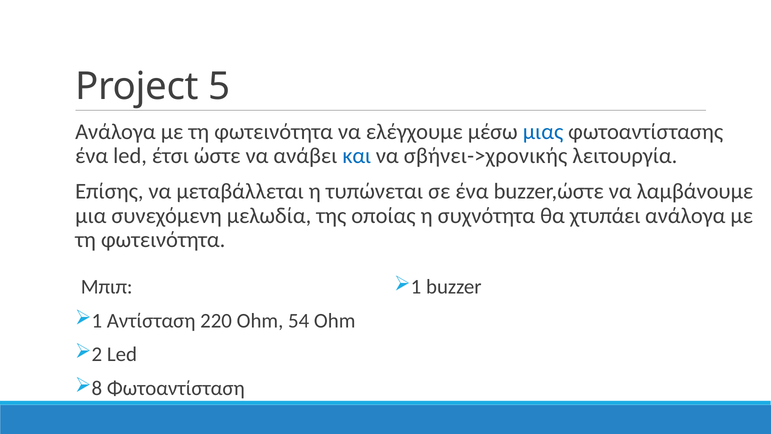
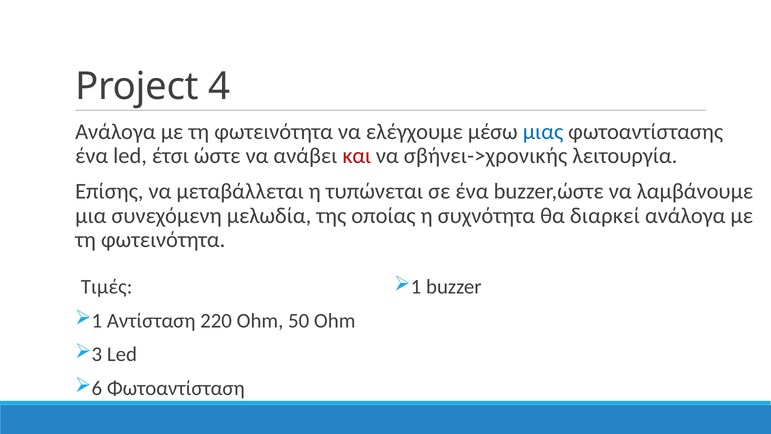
5: 5 -> 4 (219, 86)
και colour: blue -> red (357, 156)
χτυπάει: χτυπάει -> διαρκεί (605, 216)
Μπιπ: Μπιπ -> Τιμές (107, 287)
54: 54 -> 50 (299, 321)
2: 2 -> 3 (97, 354)
8: 8 -> 6 (97, 388)
